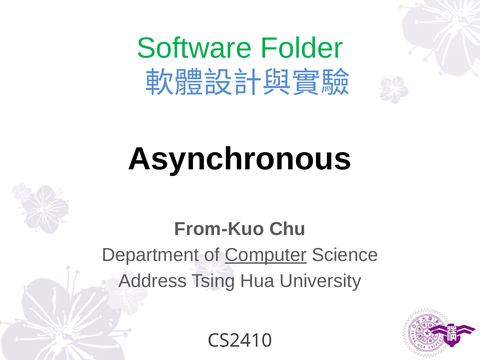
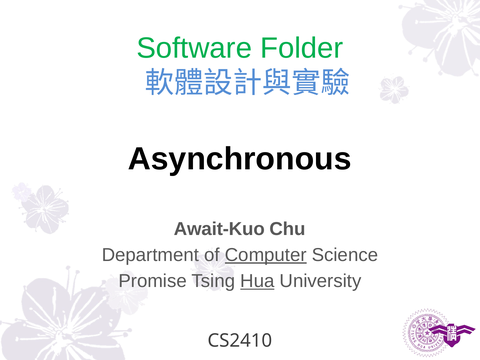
From-Kuo: From-Kuo -> Await-Kuo (219, 229)
Address: Address -> Promise (153, 281)
Hua underline: none -> present (257, 281)
